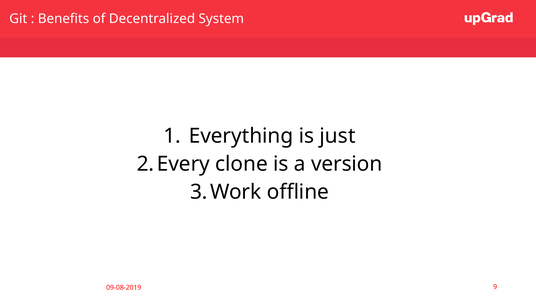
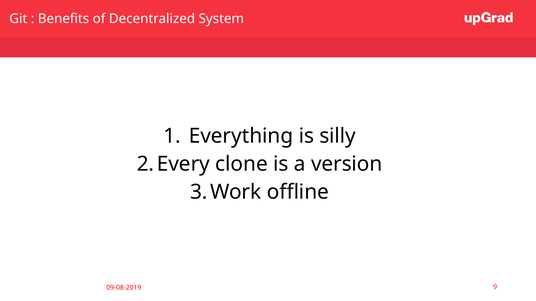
just: just -> silly (338, 136)
